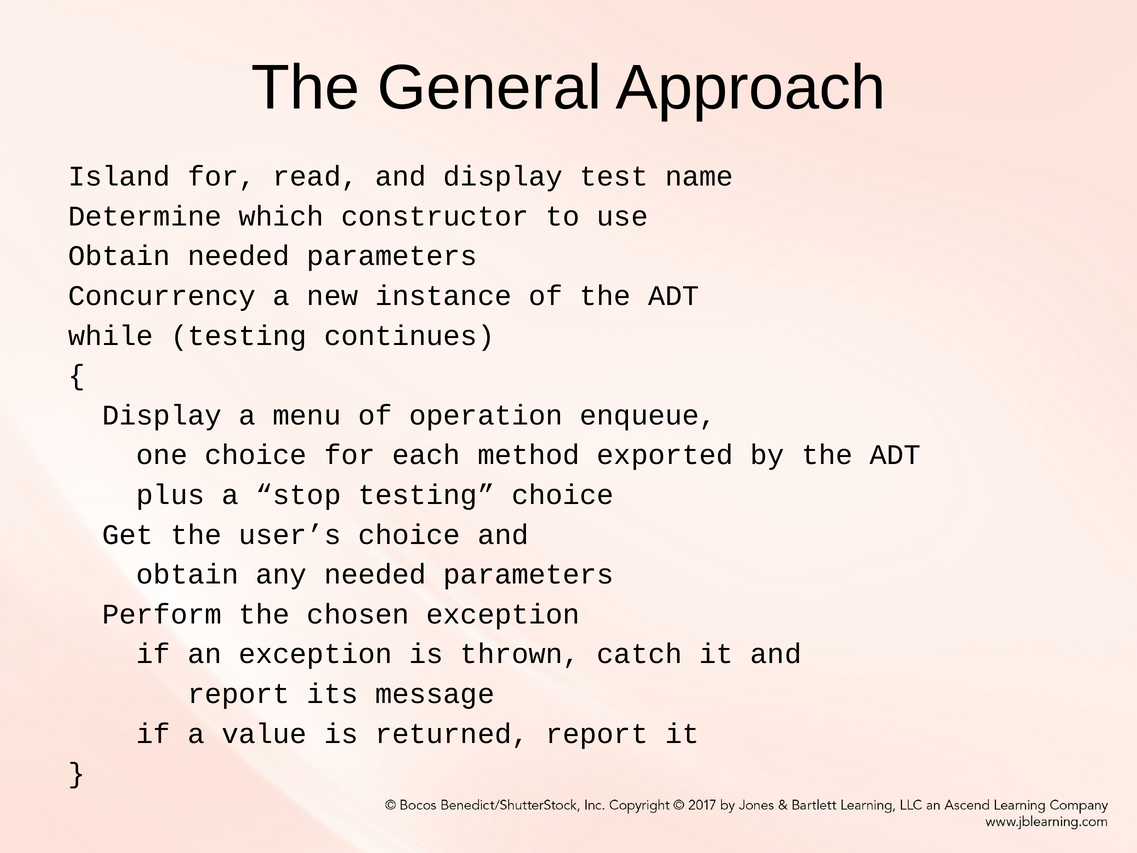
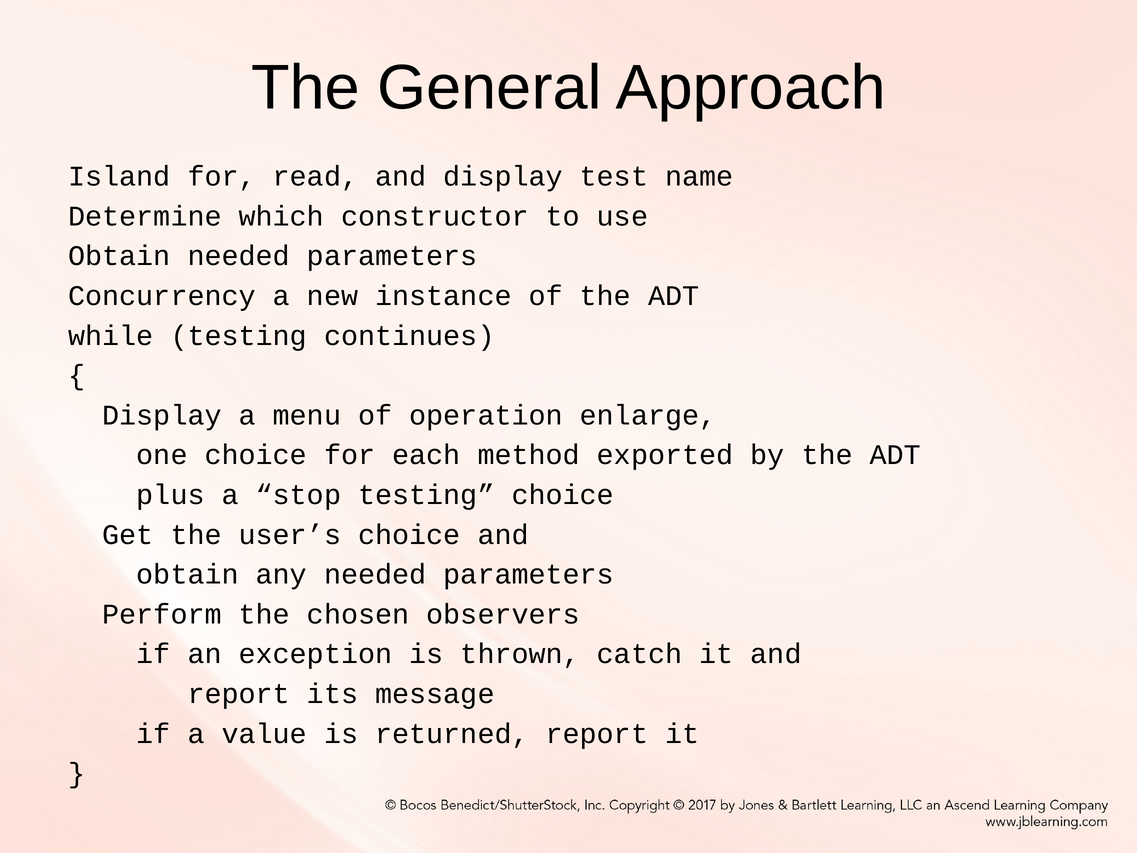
enqueue: enqueue -> enlarge (648, 415)
chosen exception: exception -> observers (503, 614)
